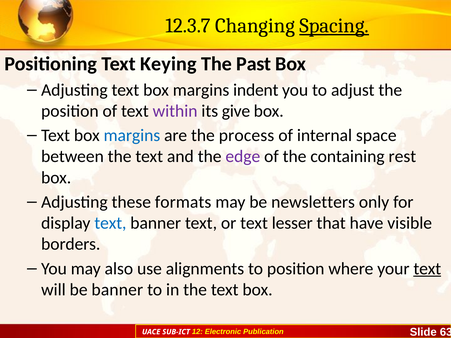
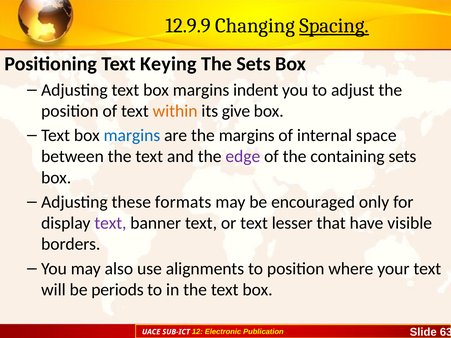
12.3.7: 12.3.7 -> 12.9.9 (188, 26)
The Past: Past -> Sets (254, 64)
within colour: purple -> orange (175, 111)
the process: process -> margins (247, 136)
containing rest: rest -> sets (402, 157)
newsletters: newsletters -> encouraged (313, 202)
text colour: blue -> purple (110, 223)
text underline: present -> none (427, 269)
be banner: banner -> periods (117, 290)
